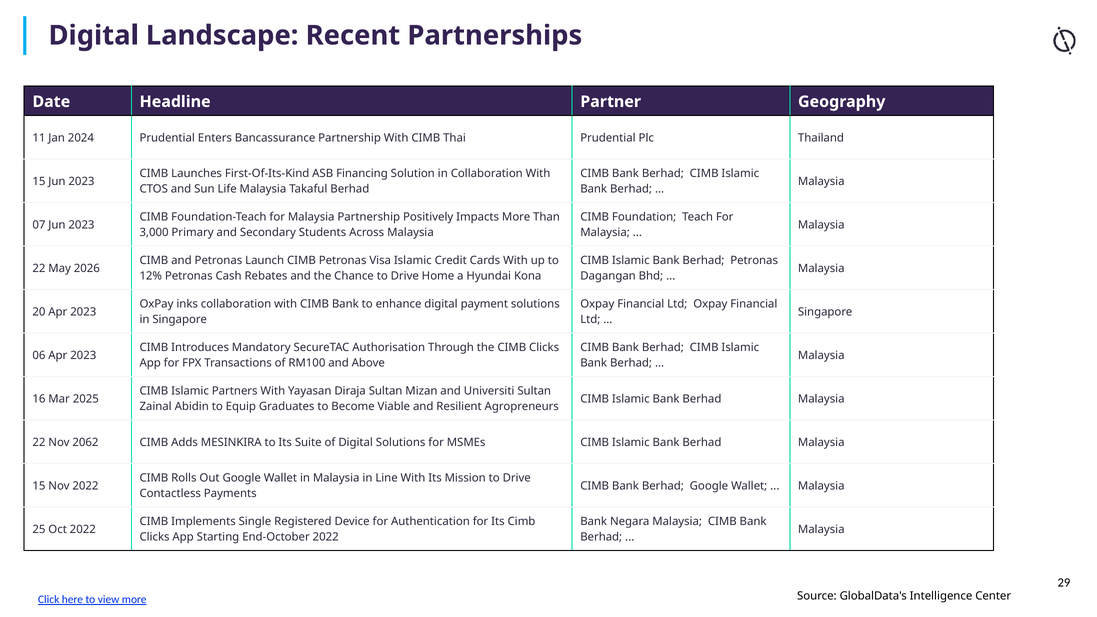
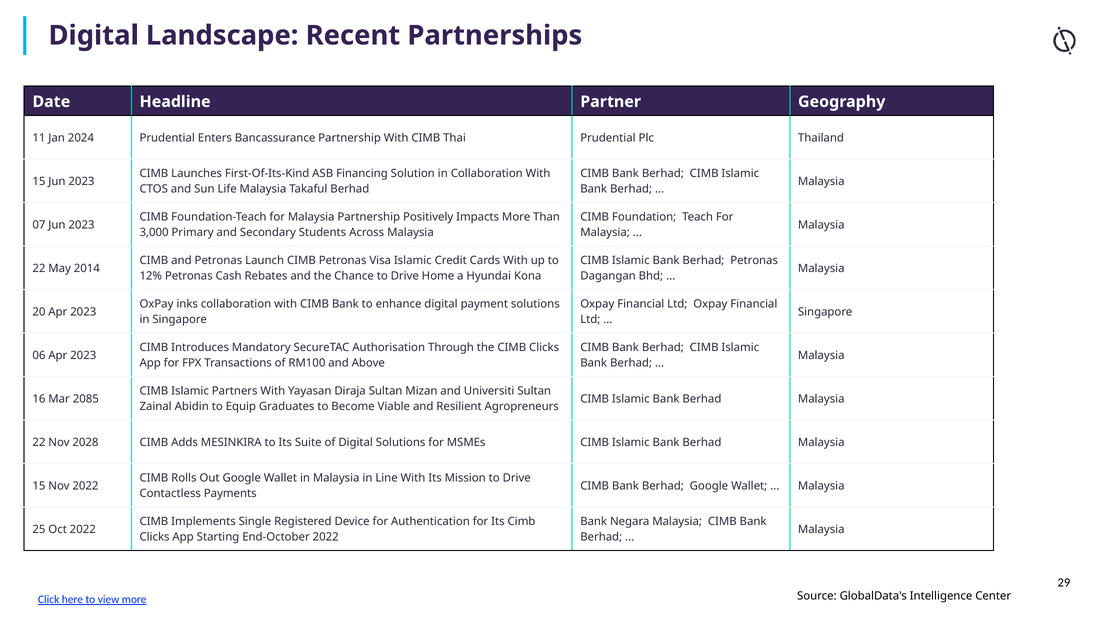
2026: 2026 -> 2014 (87, 268)
2025: 2025 -> 2085 (86, 399)
2062: 2062 -> 2028 (85, 442)
